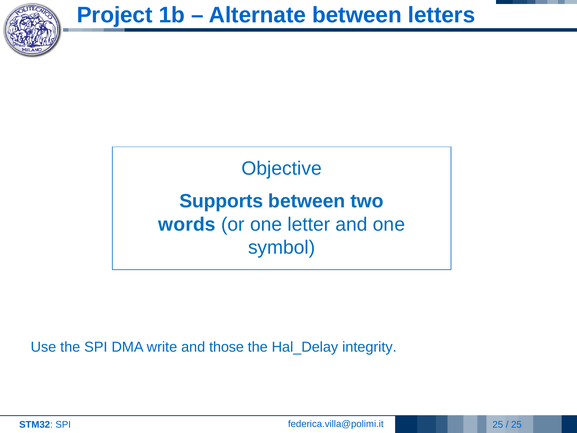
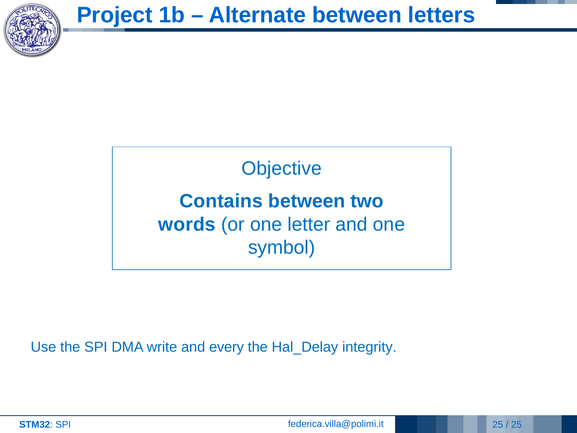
Supports: Supports -> Contains (221, 201)
those: those -> every (227, 347)
